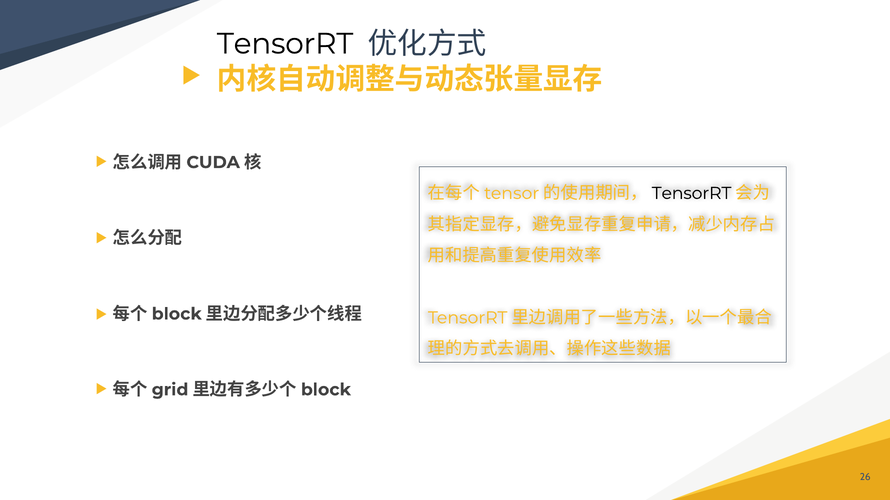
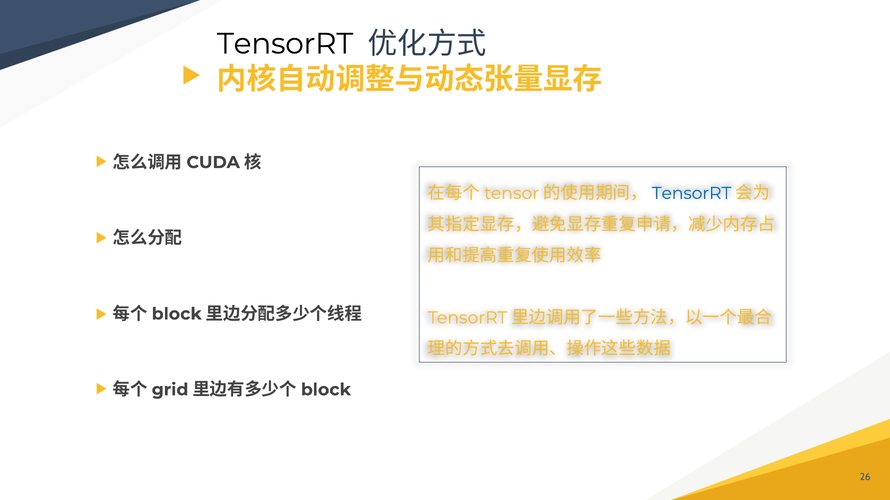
TensorRT colour: black -> blue (692, 193)
